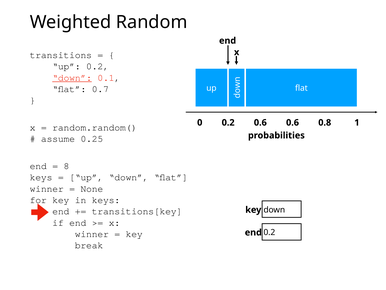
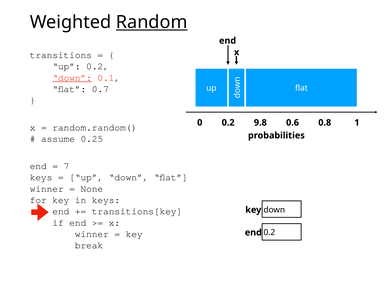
Random underline: none -> present (152, 22)
0.2 0.6: 0.6 -> 9.8 (260, 122)
8: 8 -> 7 (66, 166)
